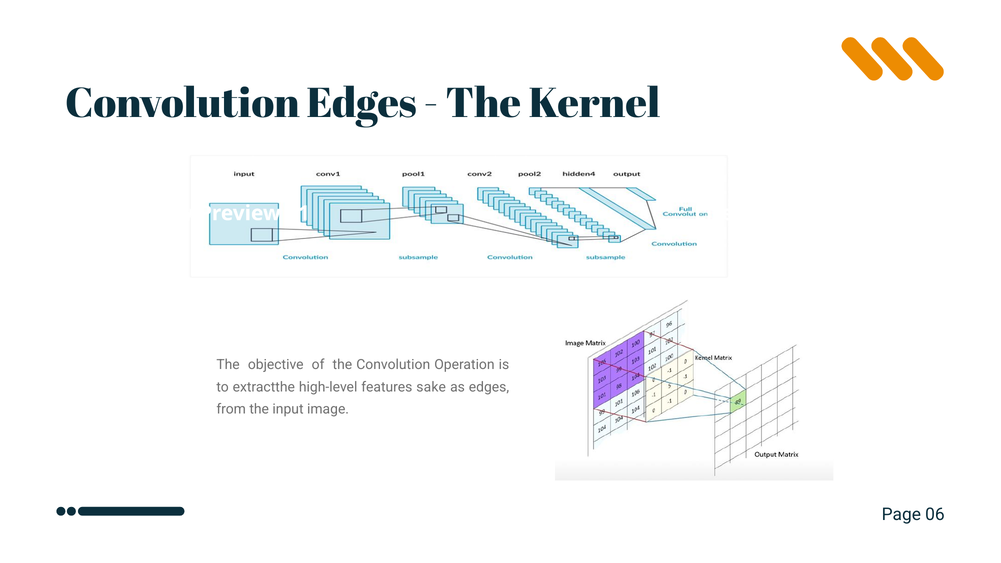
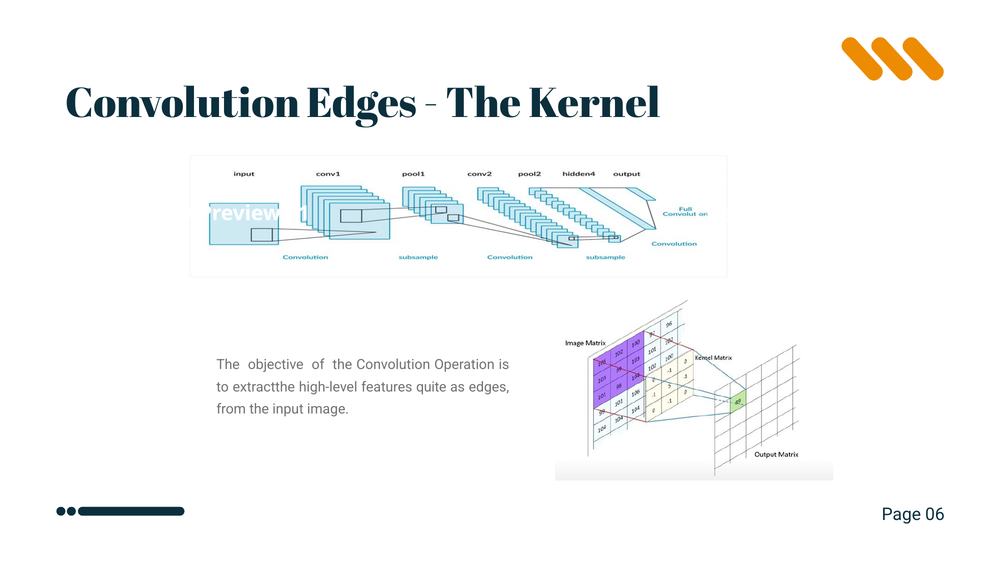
sake: sake -> quite (431, 387)
